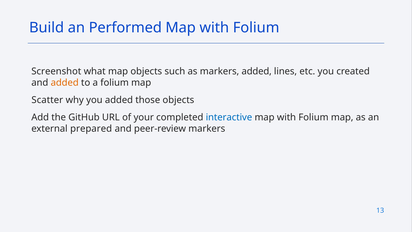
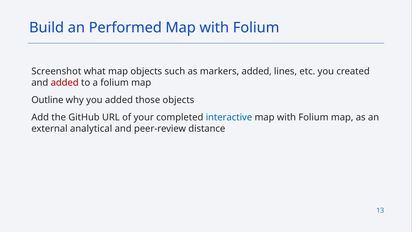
added colour: orange -> red (65, 83)
Scatter: Scatter -> Outline (47, 100)
prepared: prepared -> analytical (91, 128)
peer-review markers: markers -> distance (207, 128)
